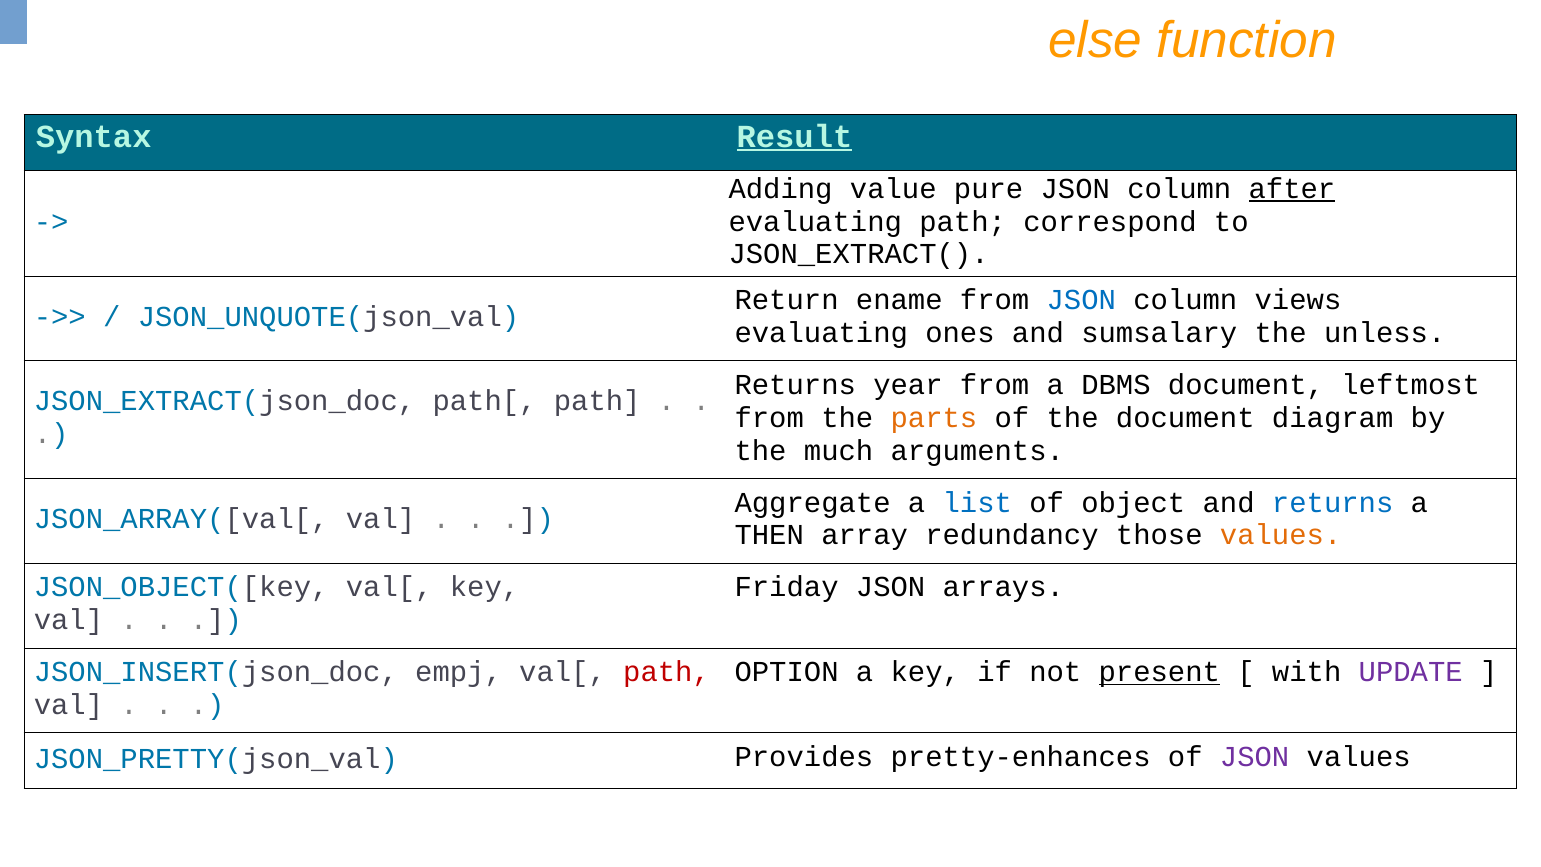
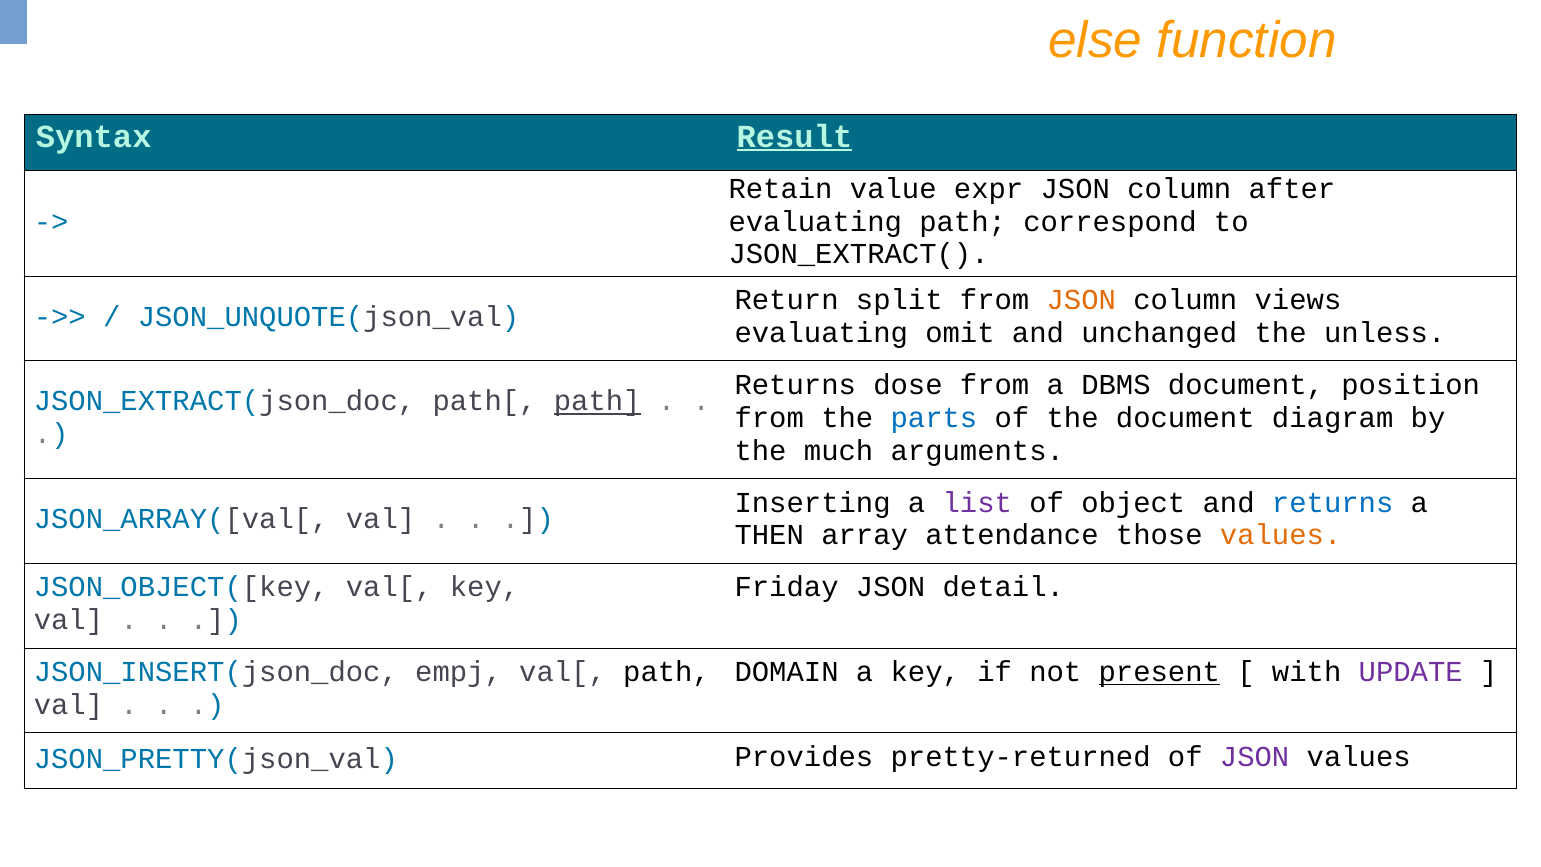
Adding: Adding -> Retain (781, 189)
pure: pure -> expr (989, 189)
after underline: present -> none (1292, 189)
ename: ename -> split (899, 300)
JSON colour: blue -> orange (1081, 300)
ones: ones -> omit (960, 333)
sumsalary: sumsalary -> unchanged (1159, 333)
year: year -> dose (908, 385)
leftmost: leftmost -> position (1411, 385)
path underline: none -> present (597, 401)
parts colour: orange -> blue (934, 418)
Aggregate: Aggregate -> Inserting (813, 502)
list colour: blue -> purple (977, 502)
redundancy: redundancy -> attendance (1012, 535)
arrays: arrays -> detail (1003, 587)
path colour: red -> black (667, 672)
OPTION: OPTION -> DOMAIN (787, 672)
pretty-enhances: pretty-enhances -> pretty-returned (1021, 757)
